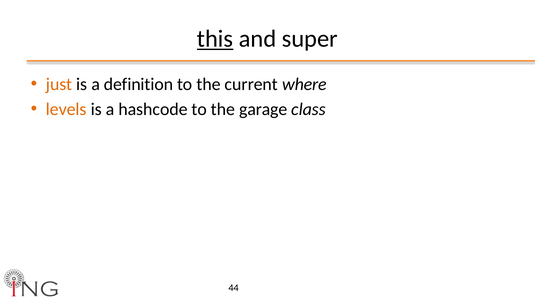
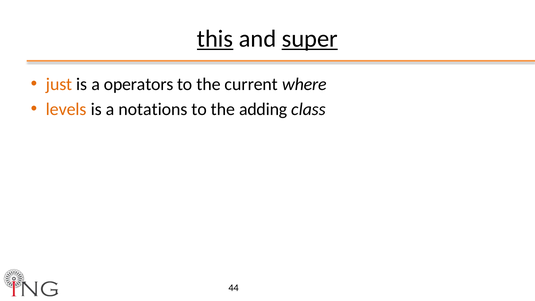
super underline: none -> present (310, 39)
definition: definition -> operators (139, 84)
hashcode: hashcode -> notations (153, 109)
garage: garage -> adding (263, 109)
